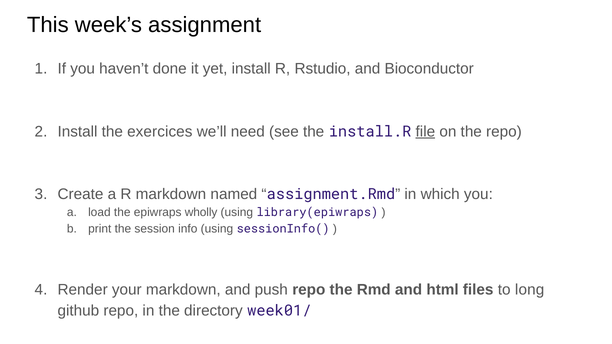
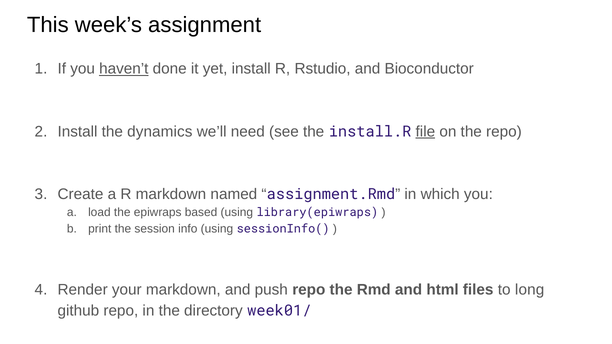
haven’t underline: none -> present (124, 69)
exercices: exercices -> dynamics (160, 132)
wholly: wholly -> based (201, 212)
